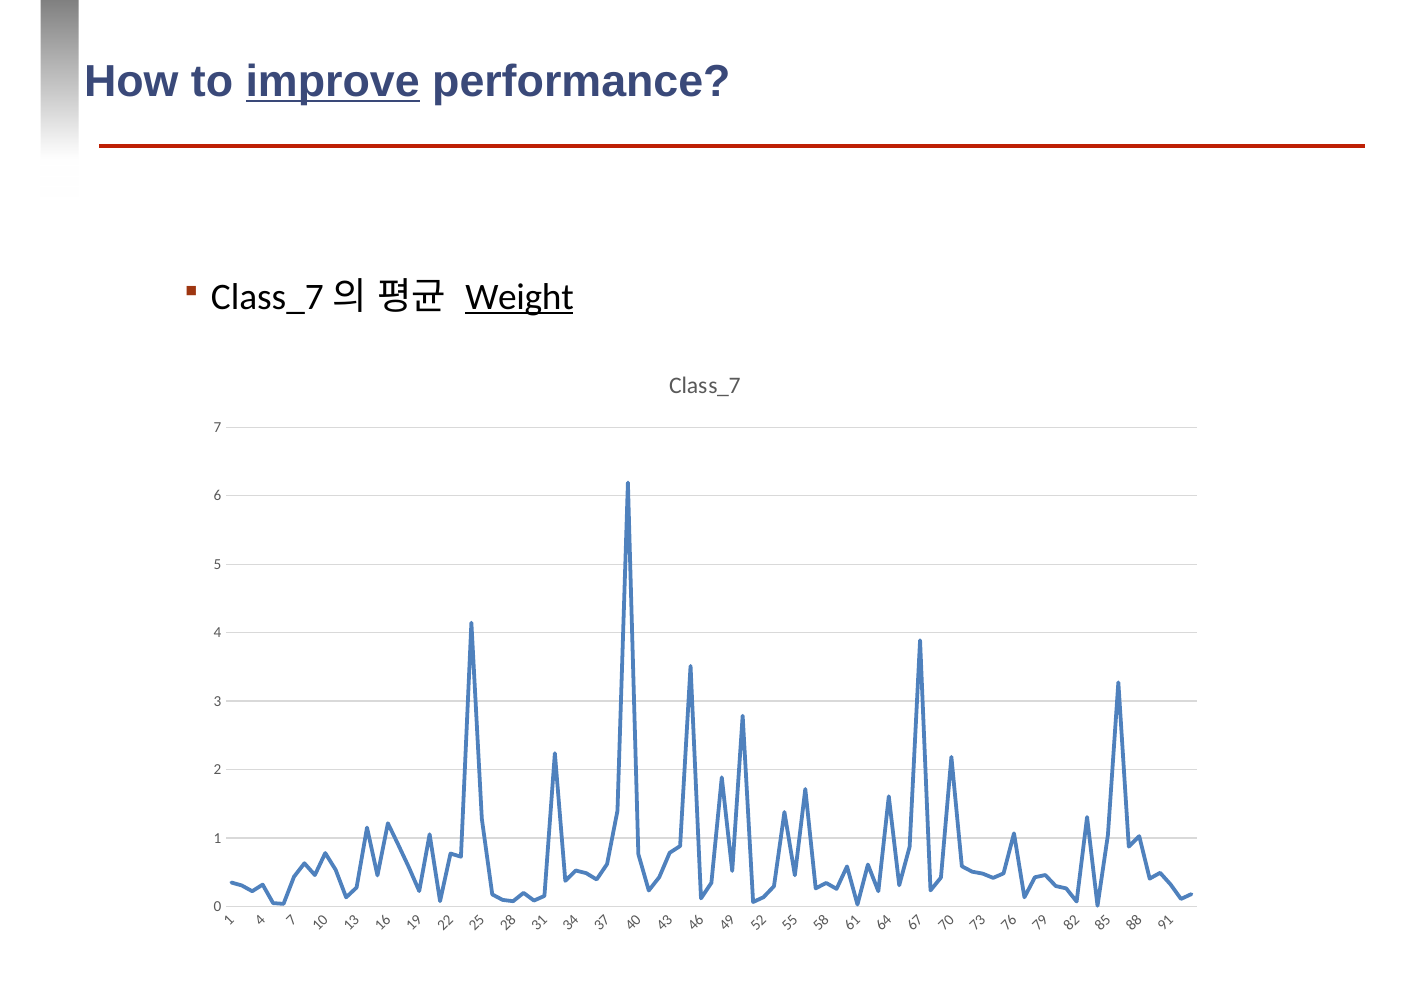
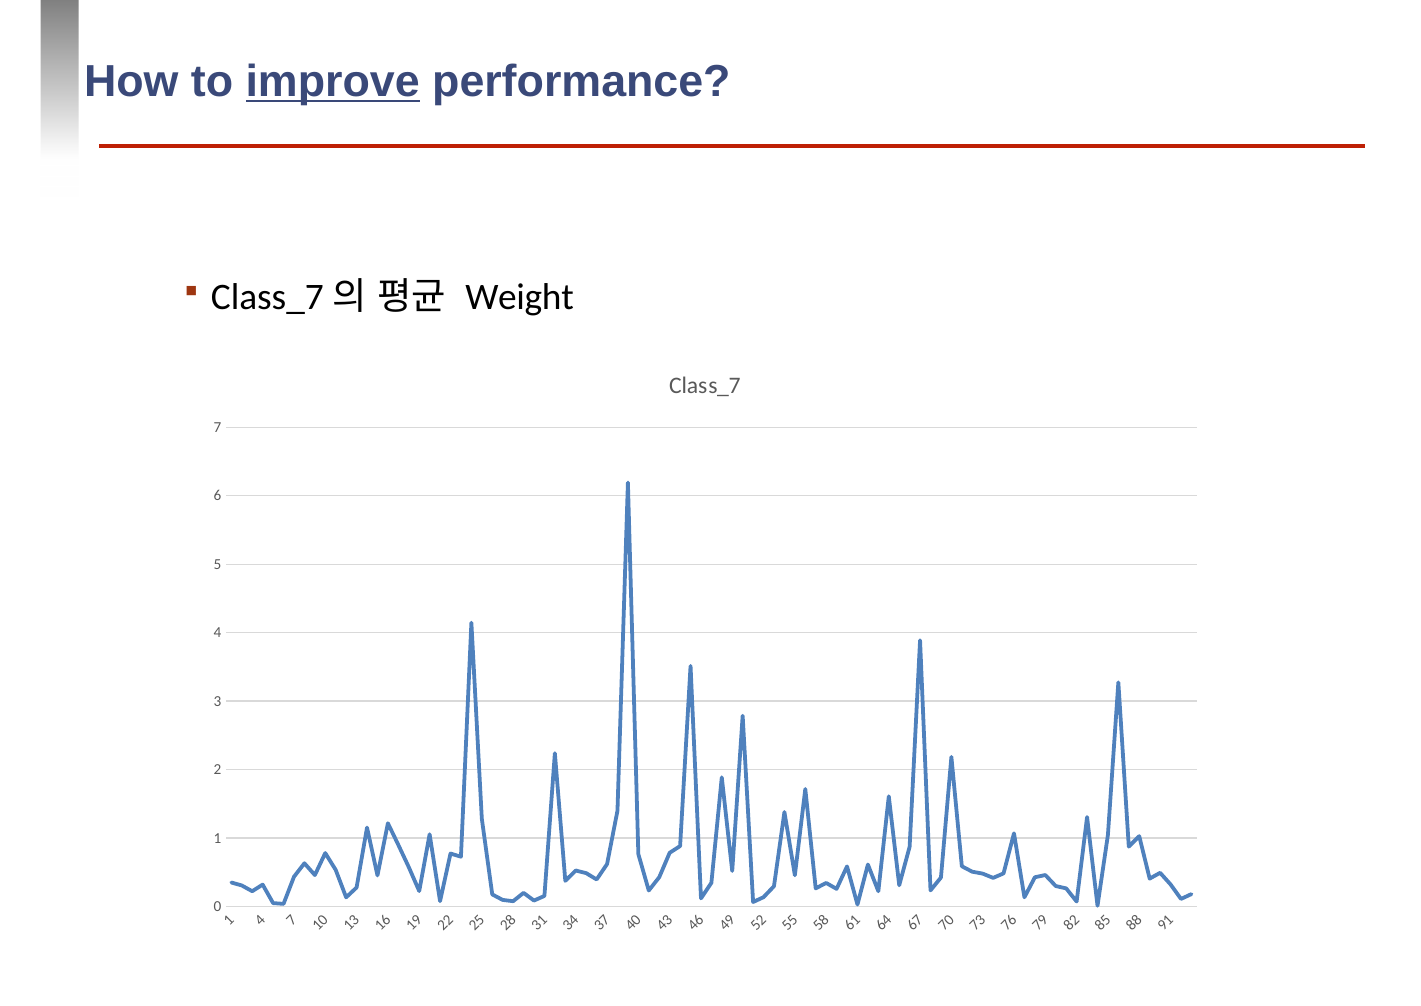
Weight underline: present -> none (520, 297)
